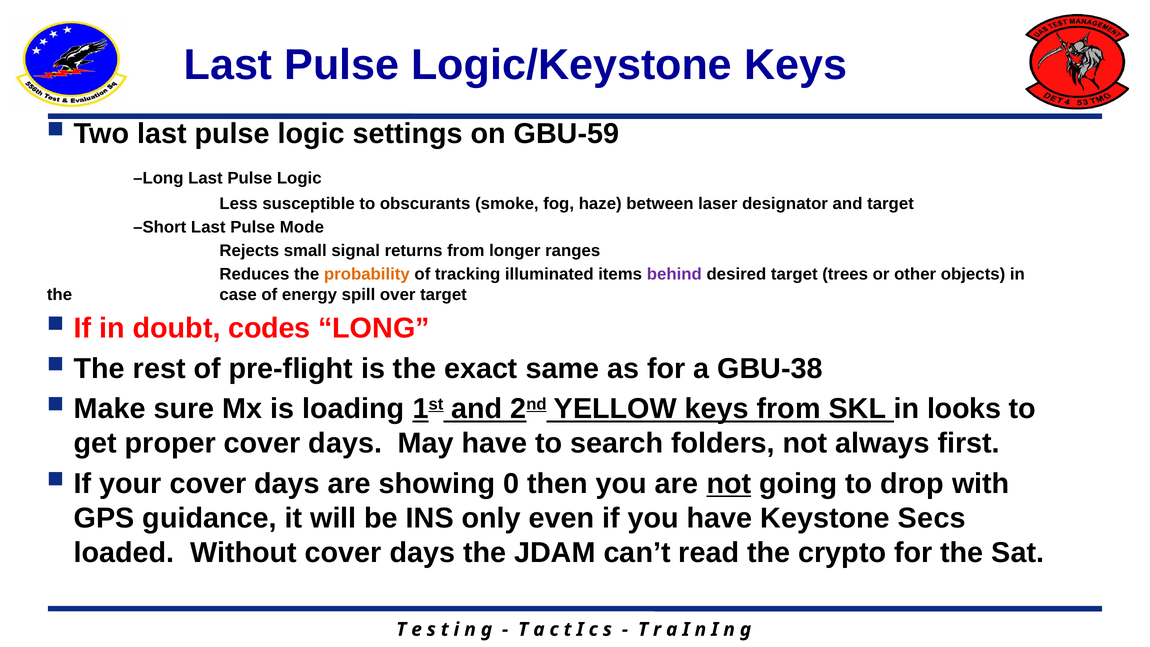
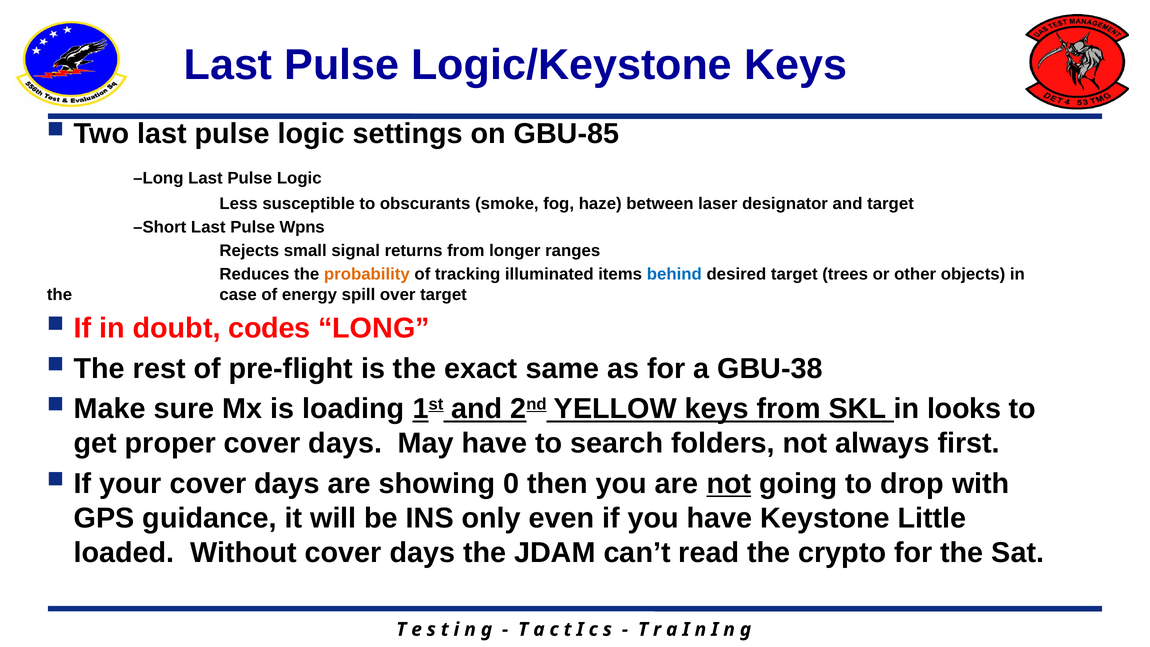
GBU-59: GBU-59 -> GBU-85 (567, 134)
Mode: Mode -> Wpns (302, 227)
behind colour: purple -> blue (674, 274)
Secs: Secs -> Little (932, 518)
